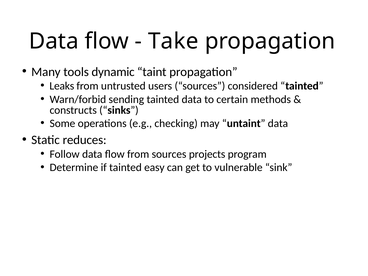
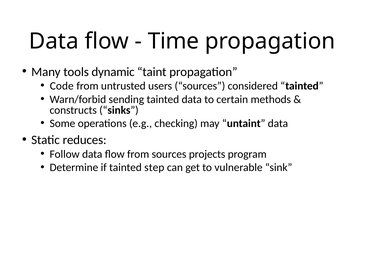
Take: Take -> Time (173, 41)
Leaks: Leaks -> Code (62, 86)
easy: easy -> step (154, 168)
